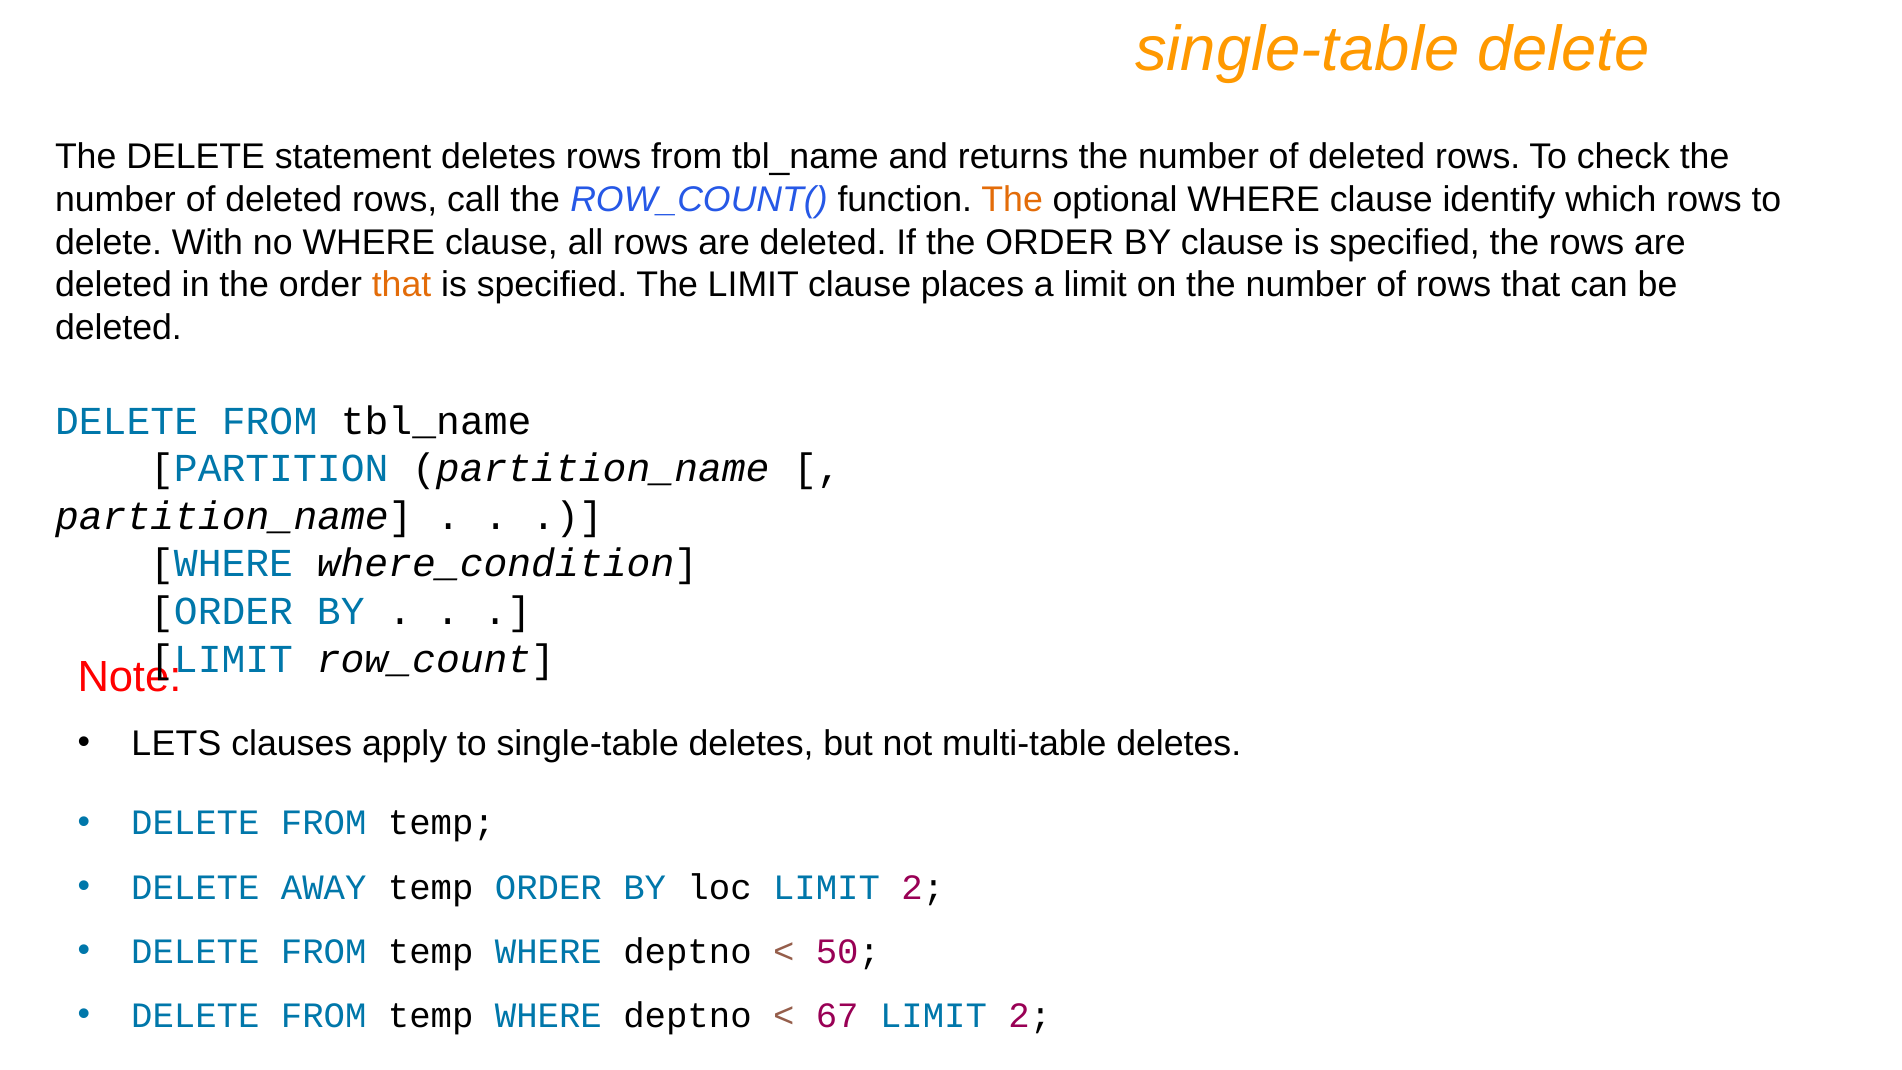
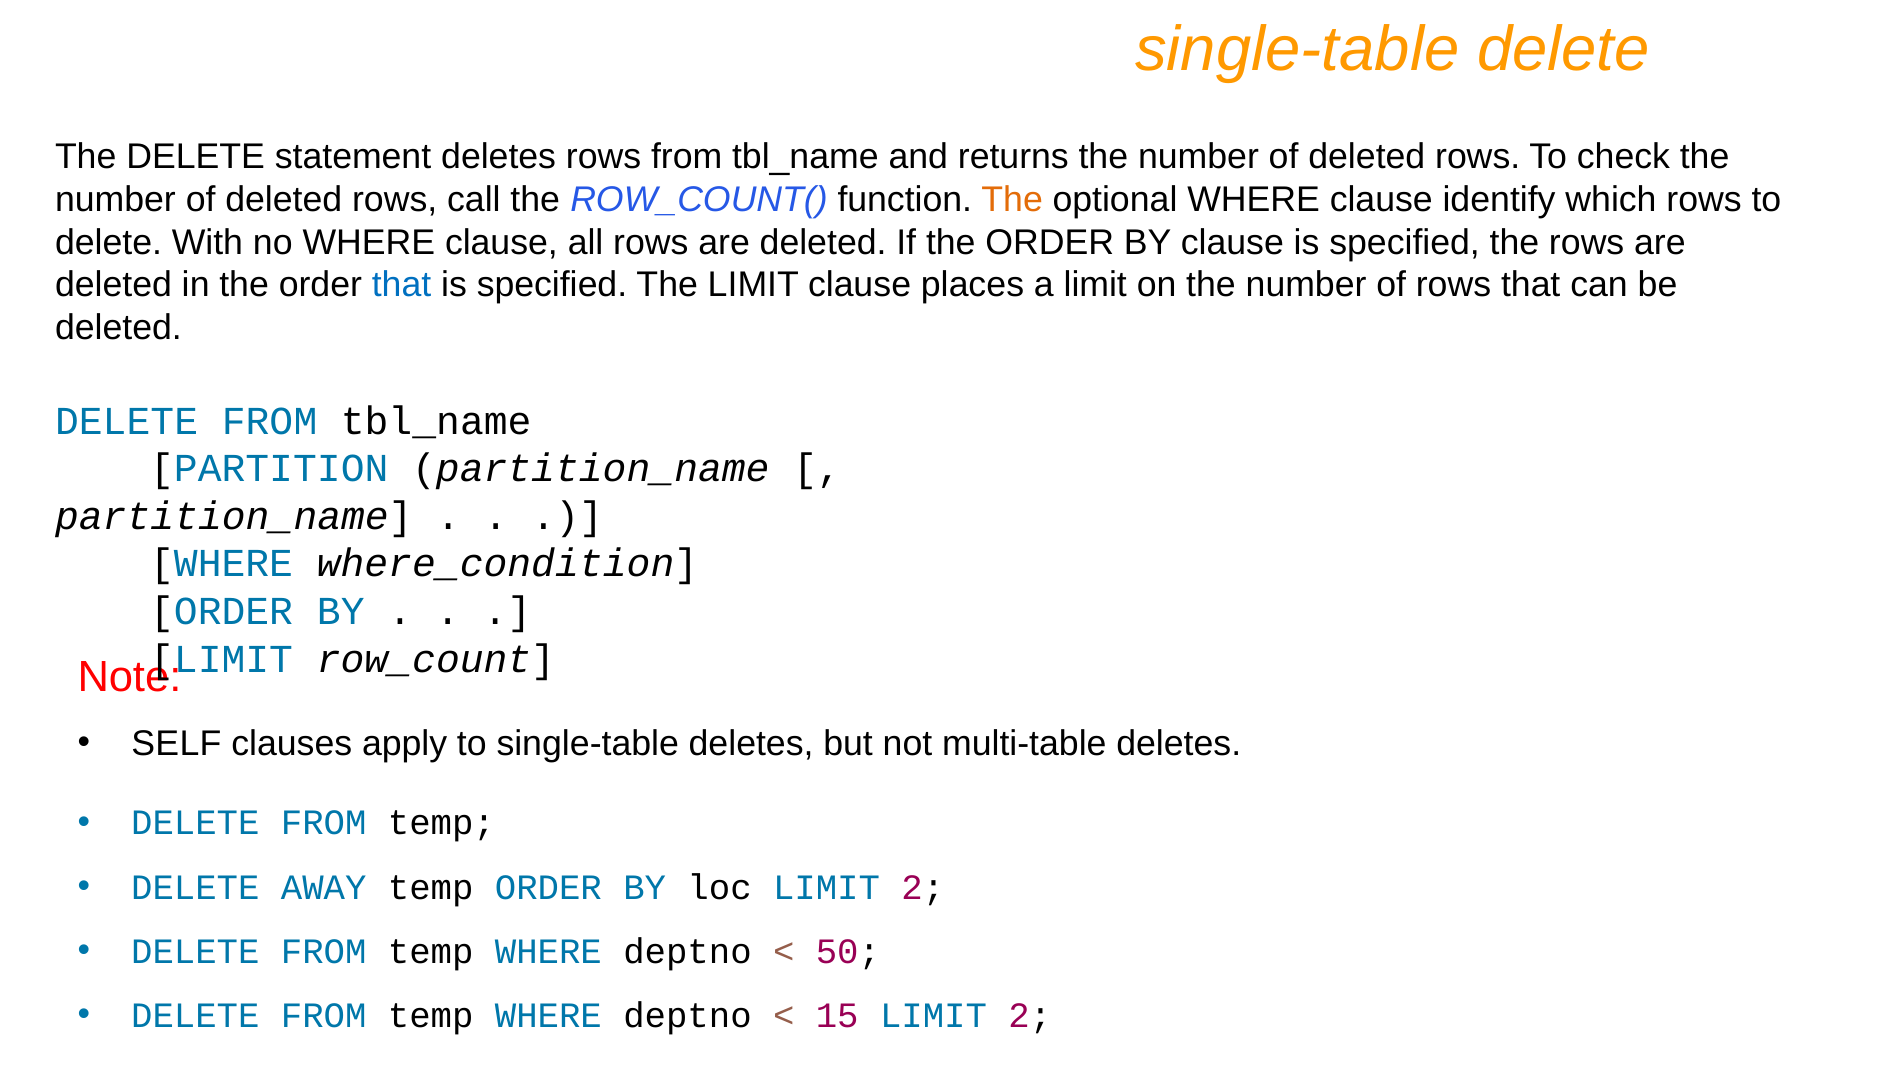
that colour: orange -> blue (402, 285)
LETS: LETS -> SELF (176, 743)
67: 67 -> 15 (837, 1016)
